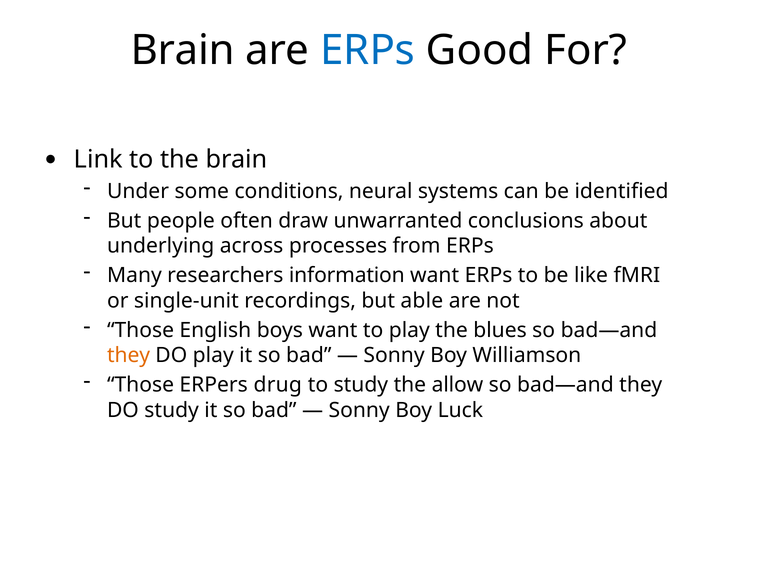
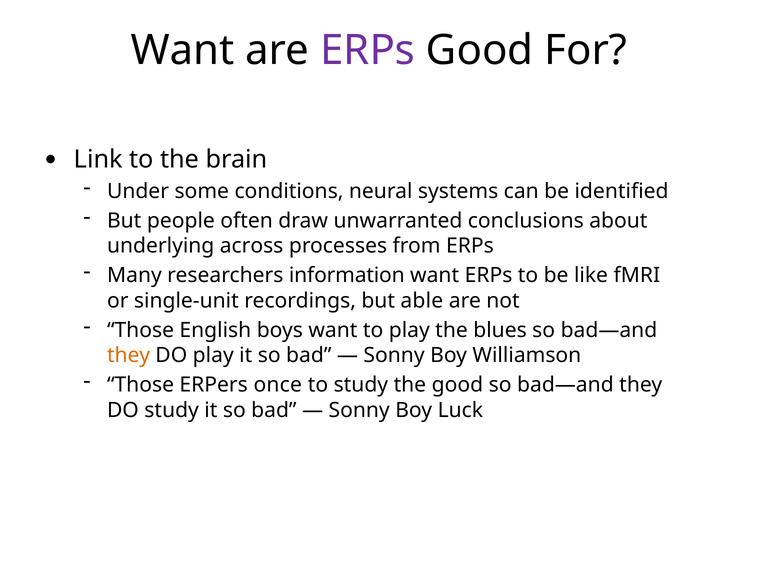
Brain: Brain -> Want (182, 50)
ERPs colour: blue -> purple (368, 50)
drug: drug -> once (278, 385)
the allow: allow -> good (457, 385)
